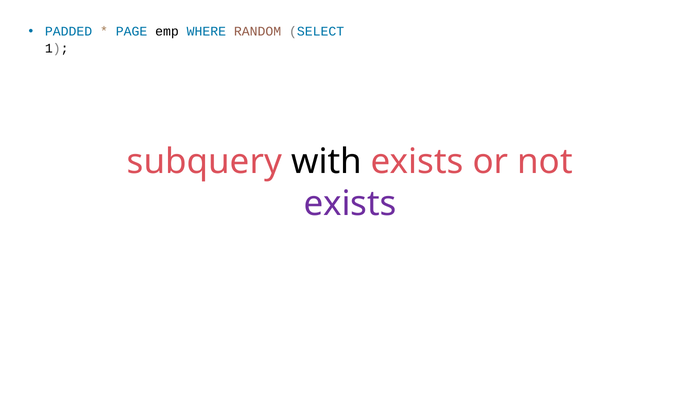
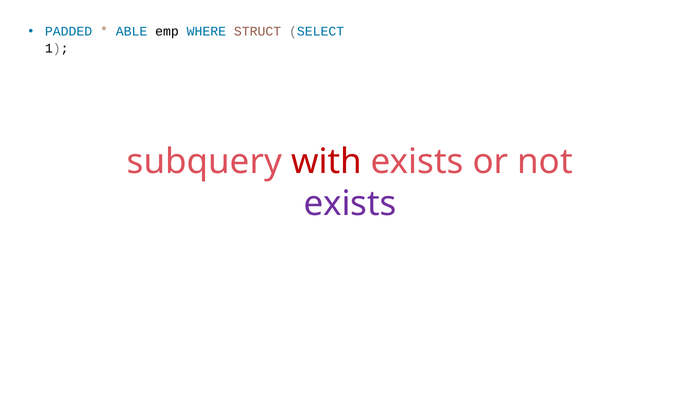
PAGE: PAGE -> ABLE (132, 32)
RANDOM: RANDOM -> STRUCT (258, 32)
with colour: black -> red (326, 162)
